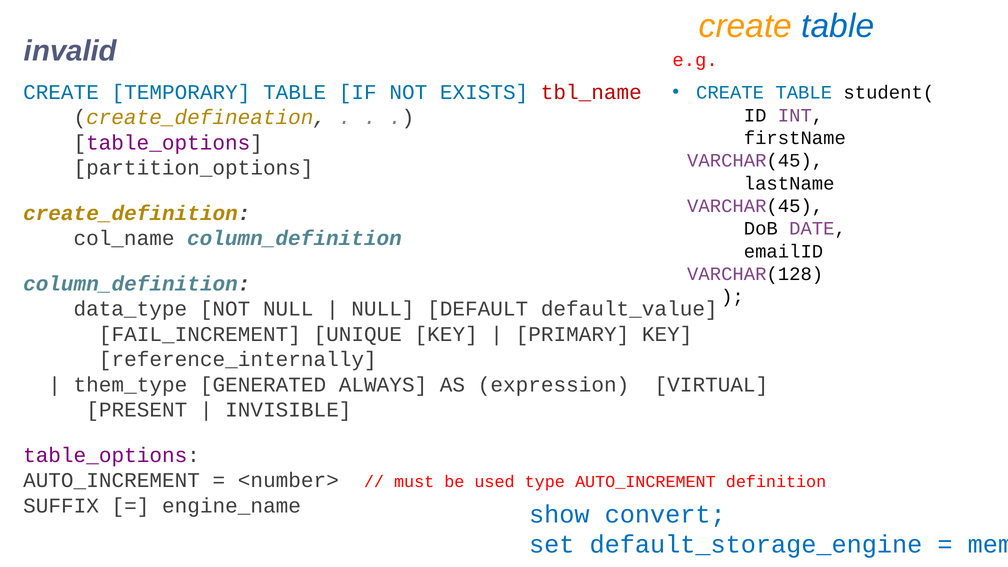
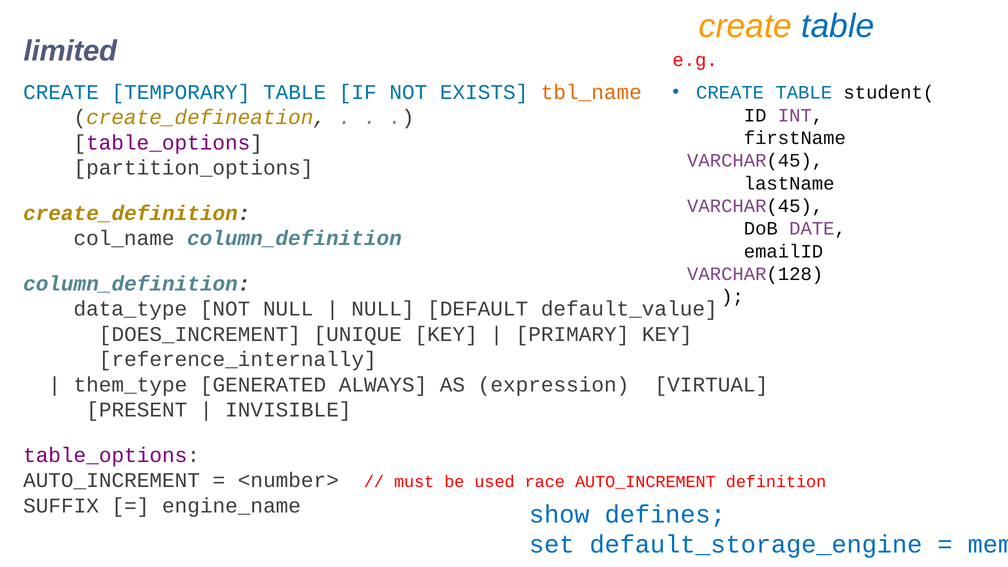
invalid: invalid -> limited (71, 51)
tbl_name colour: red -> orange (591, 92)
FAIL_INCREMENT: FAIL_INCREMENT -> DOES_INCREMENT (200, 334)
type: type -> race (545, 482)
convert: convert -> defines (665, 514)
